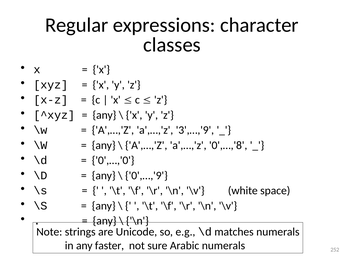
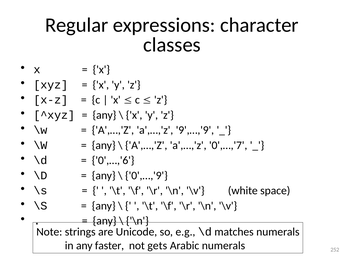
3',…,'9: 3',…,'9 -> 9',…,'9 (195, 130)
0',…,'8: 0',…,'8 -> 0',…,'7 (228, 145)
0',…,'0: 0',…,'0 -> 0',…,'6 (113, 160)
sure: sure -> gets (157, 245)
